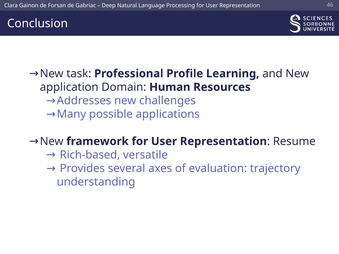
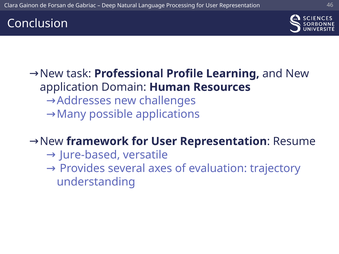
Rich-based: Rich-based -> Jure-based (90, 155)
